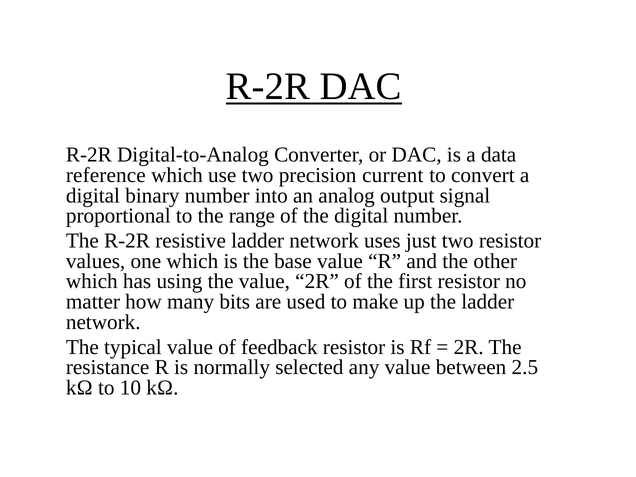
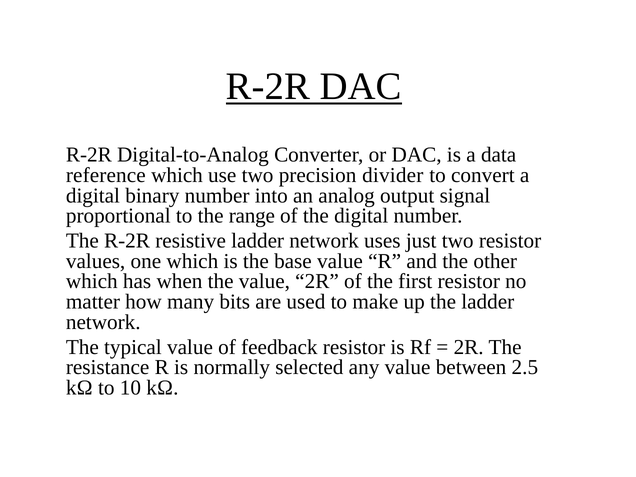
current: current -> divider (393, 175)
using: using -> when (179, 281)
